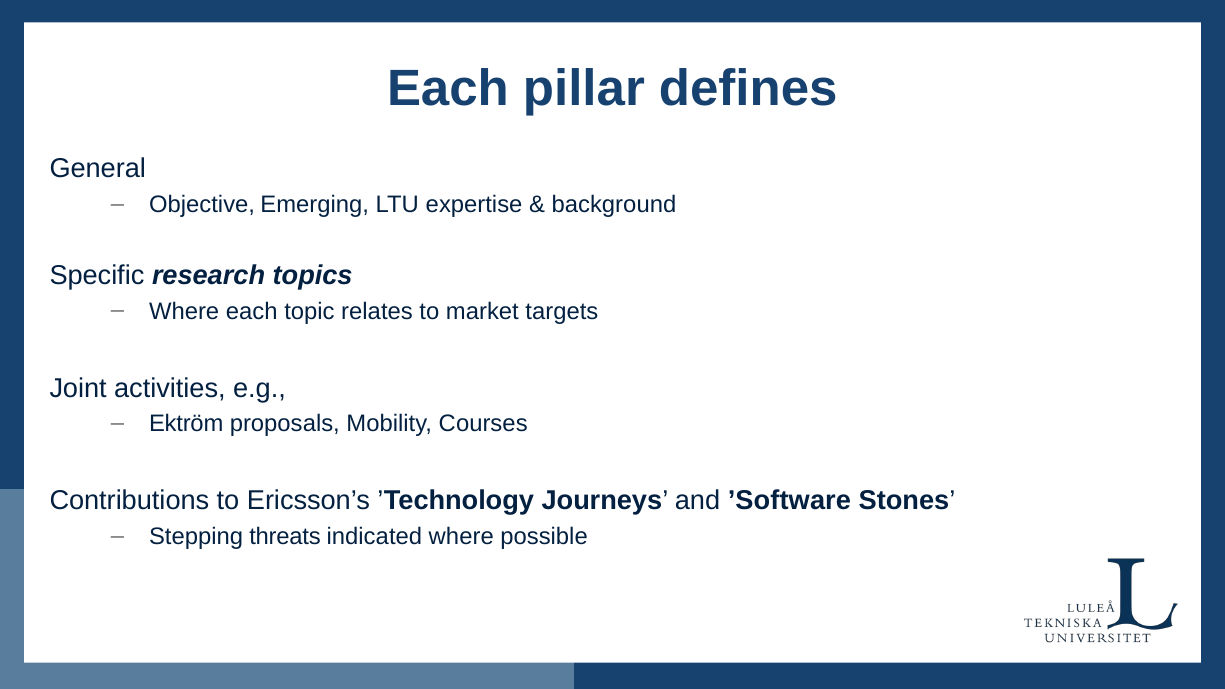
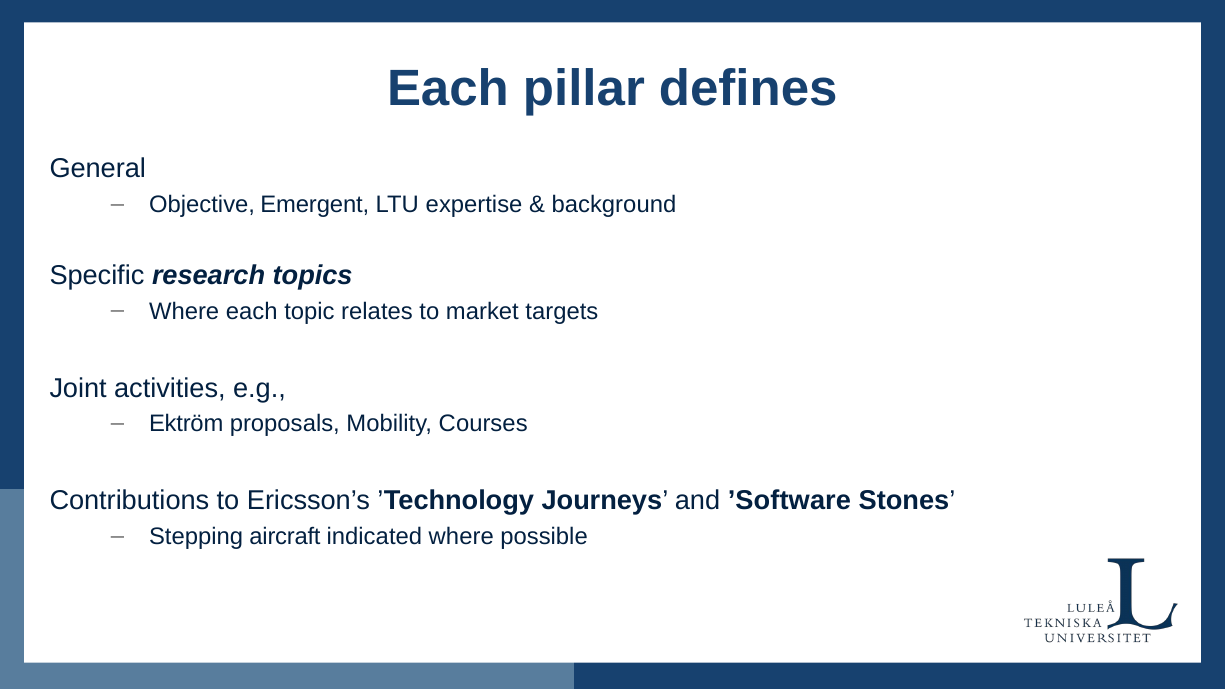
Emerging: Emerging -> Emergent (315, 204)
threats: threats -> aircraft (285, 537)
